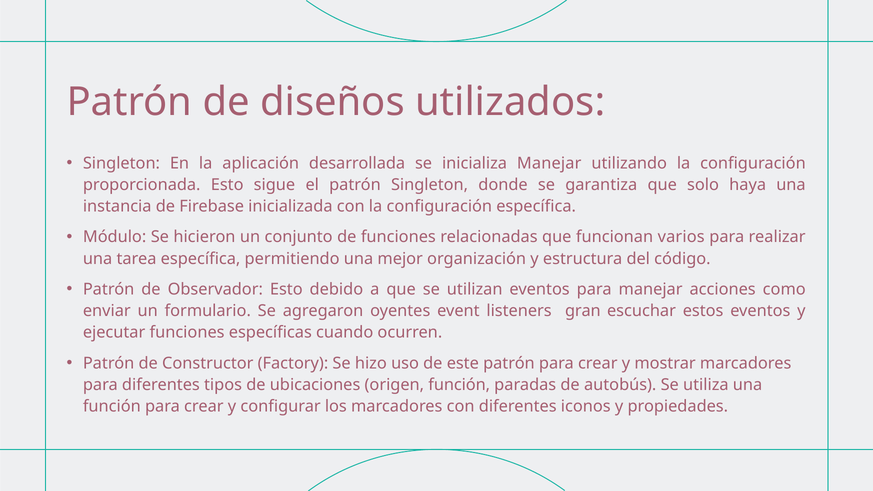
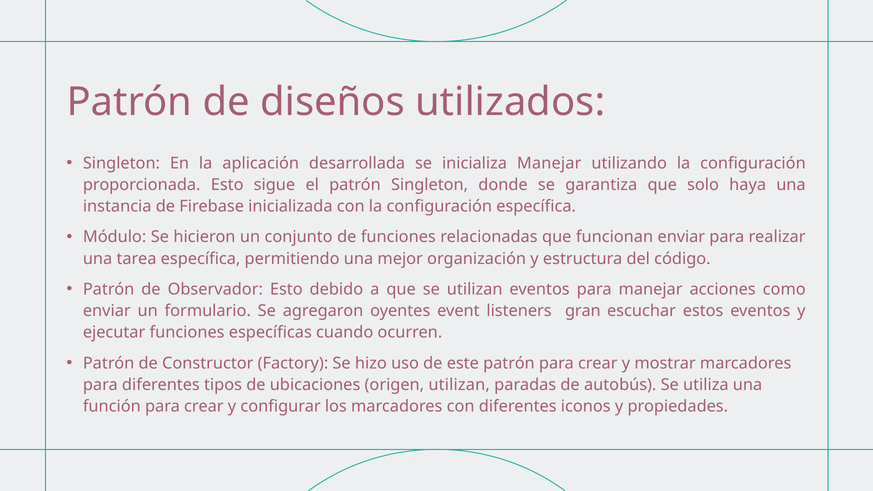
funcionan varios: varios -> enviar (681, 237)
origen función: función -> utilizan (459, 385)
